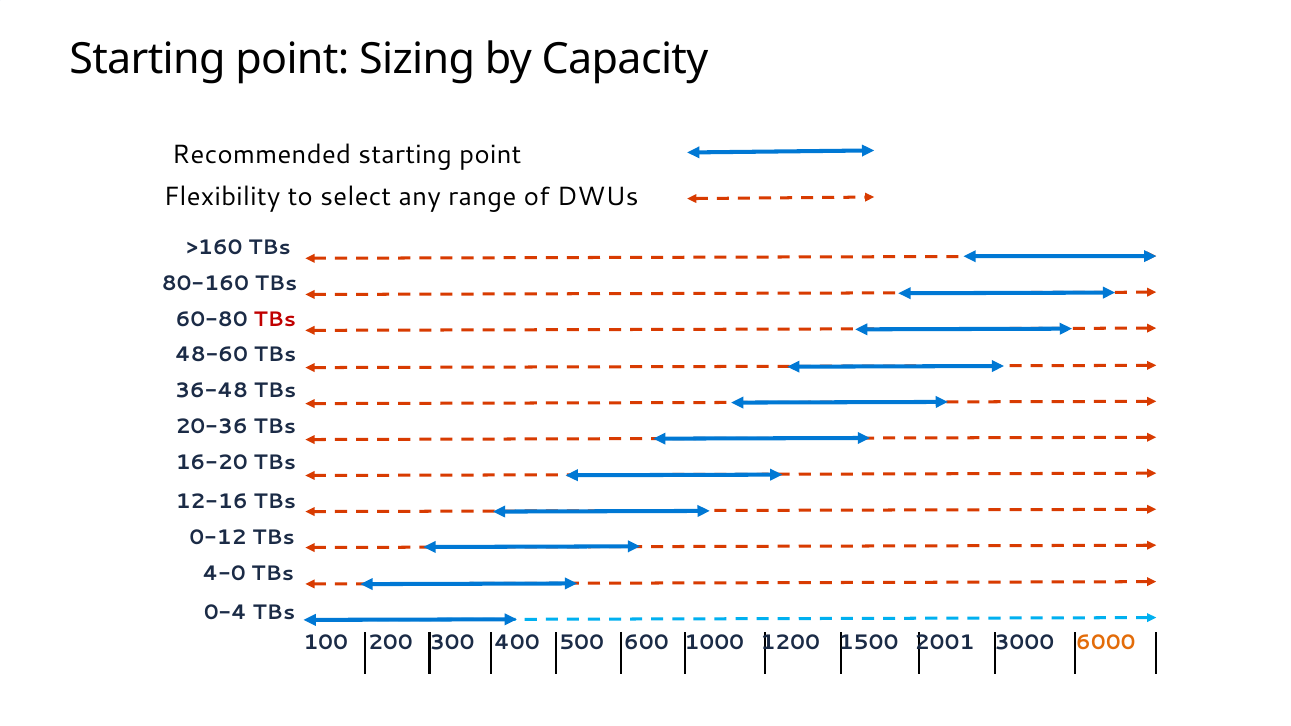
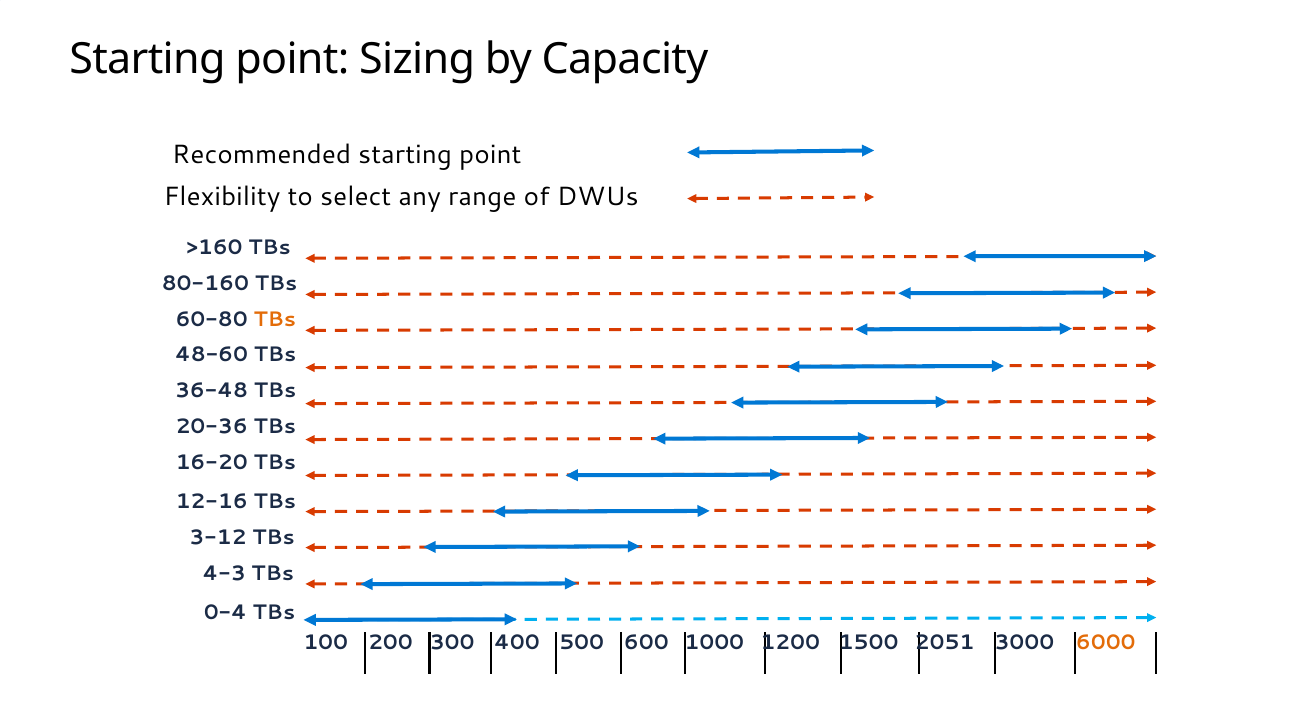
TBs colour: red -> orange (275, 320)
0-12: 0-12 -> 3-12 (218, 538)
4-0: 4-0 -> 4-3 (224, 574)
2001: 2001 -> 2051 (945, 643)
